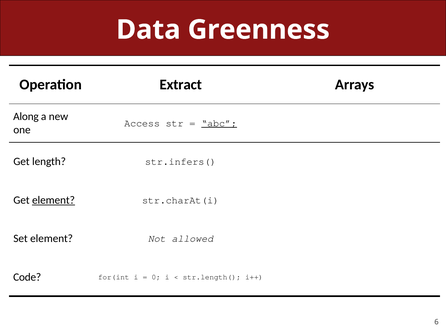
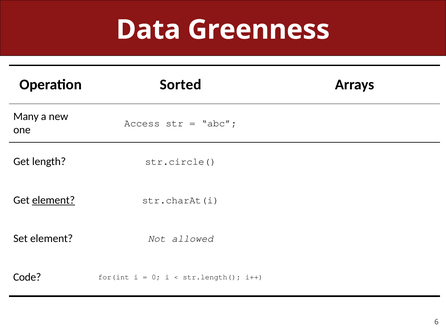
Extract: Extract -> Sorted (181, 85)
Along: Along -> Many (26, 117)
abc underline: present -> none (219, 123)
str.infers(: str.infers( -> str.circle( (181, 162)
